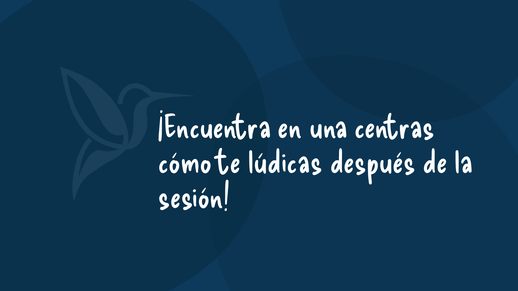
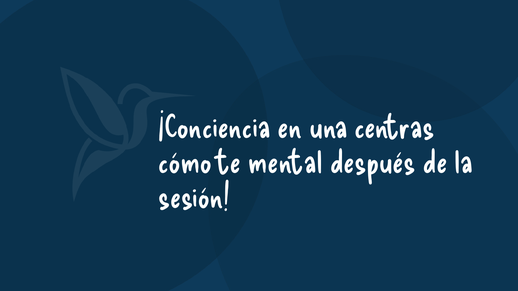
¡Encuentra: ¡Encuentra -> ¡Conciencia (214, 128)
lúdicas: lúdicas -> mental (285, 163)
